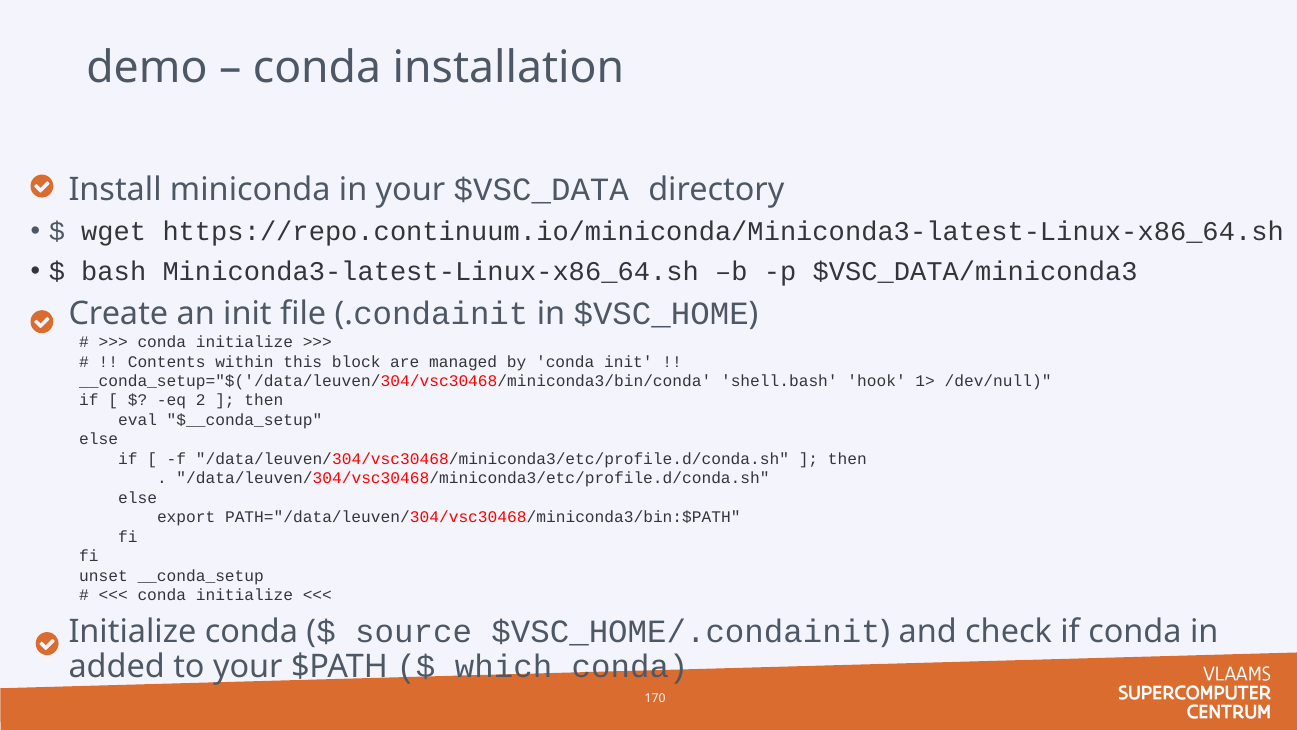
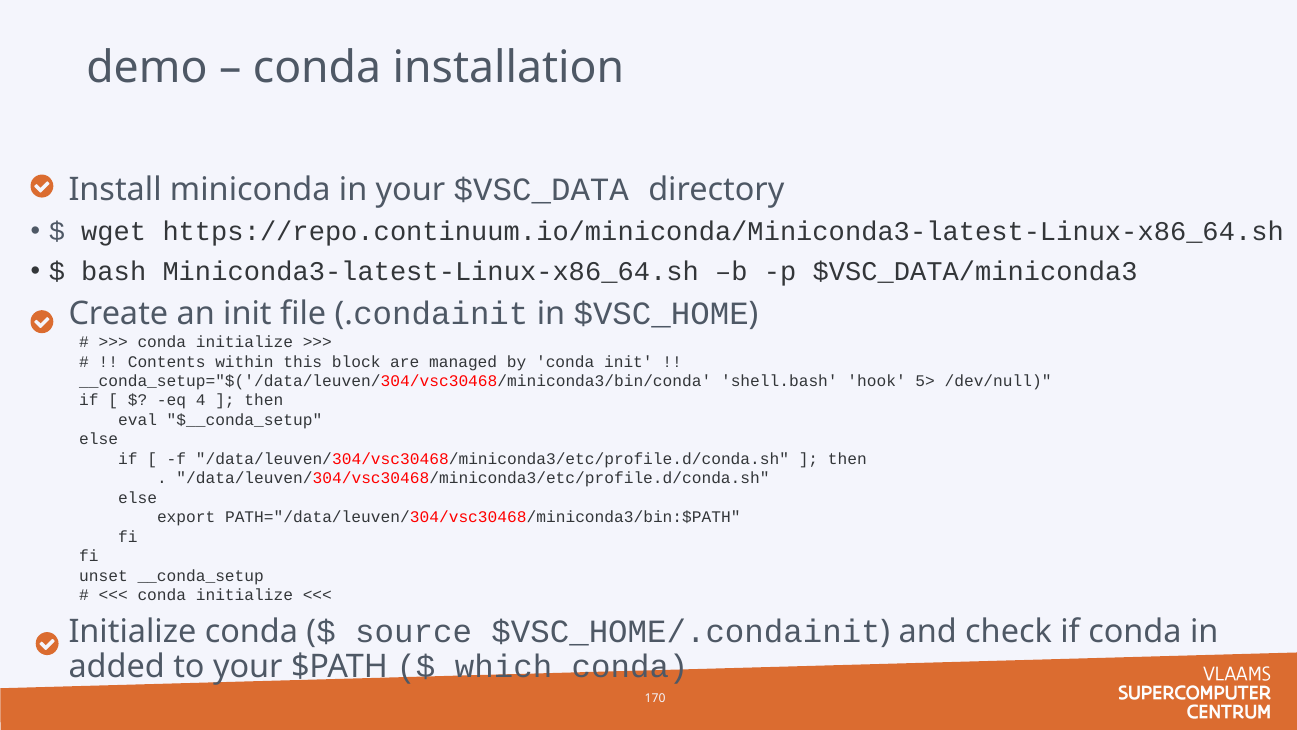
1>: 1> -> 5> (925, 381)
2: 2 -> 4 (201, 400)
